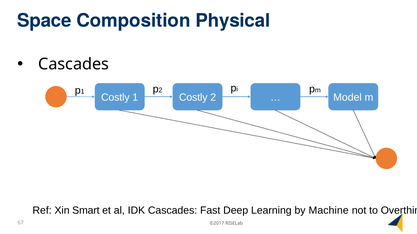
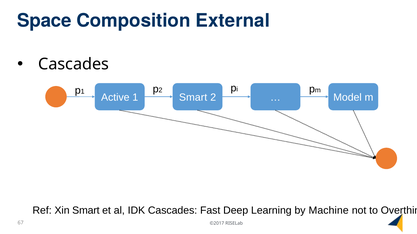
Physical: Physical -> External (233, 21)
Costly: Costly -> Active (115, 98)
1 Costly: Costly -> Smart (193, 98)
